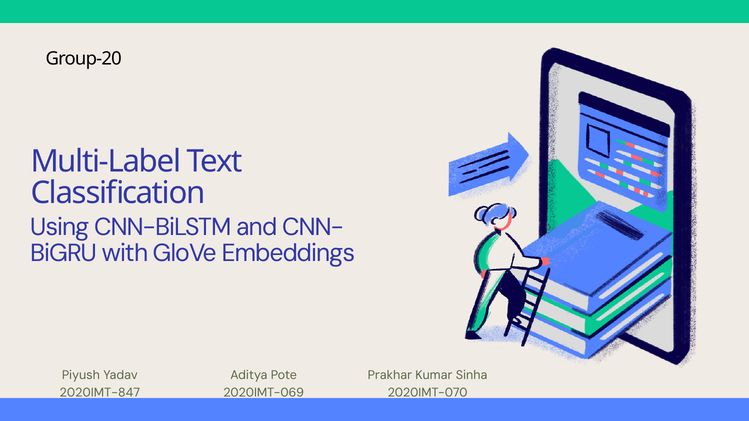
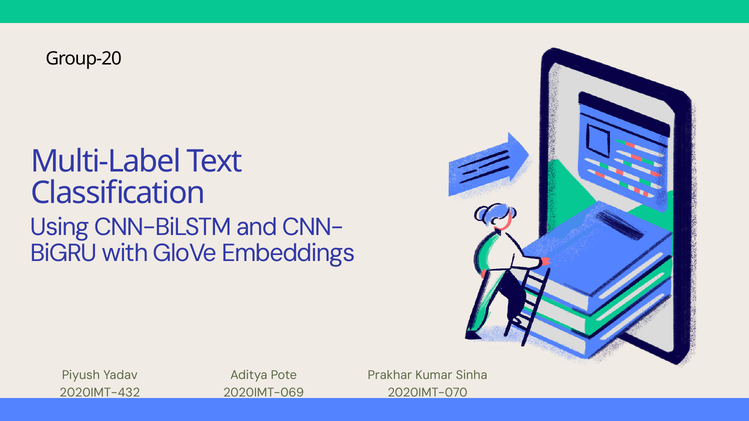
2020IMT-847: 2020IMT-847 -> 2020IMT-432 (100, 393)
